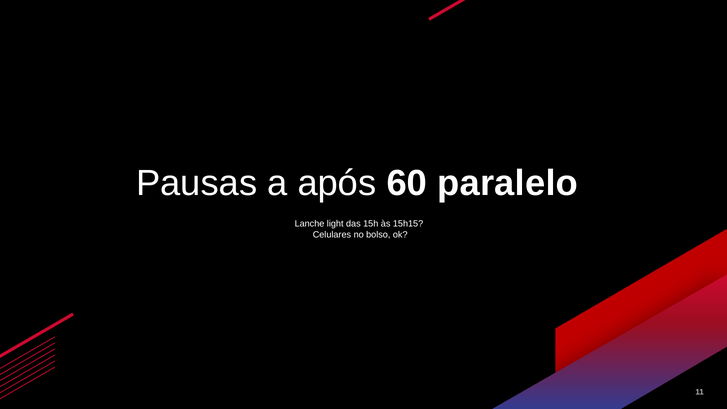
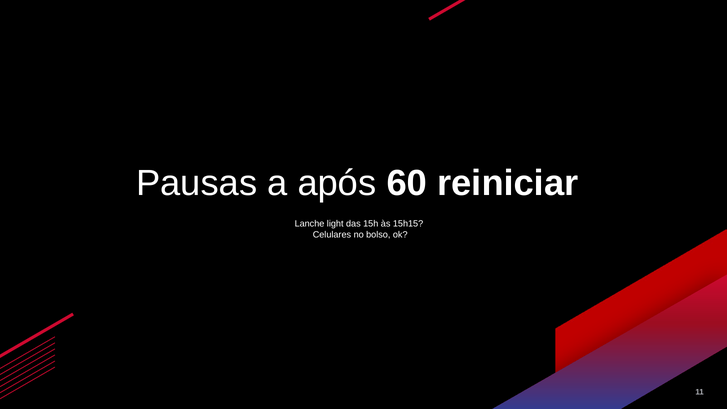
paralelo: paralelo -> reiniciar (508, 183)
